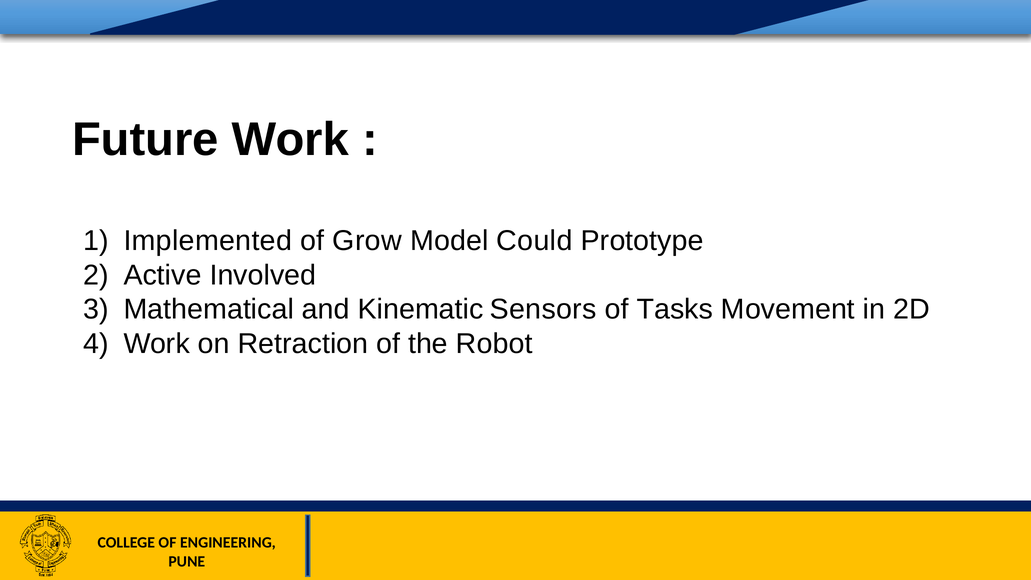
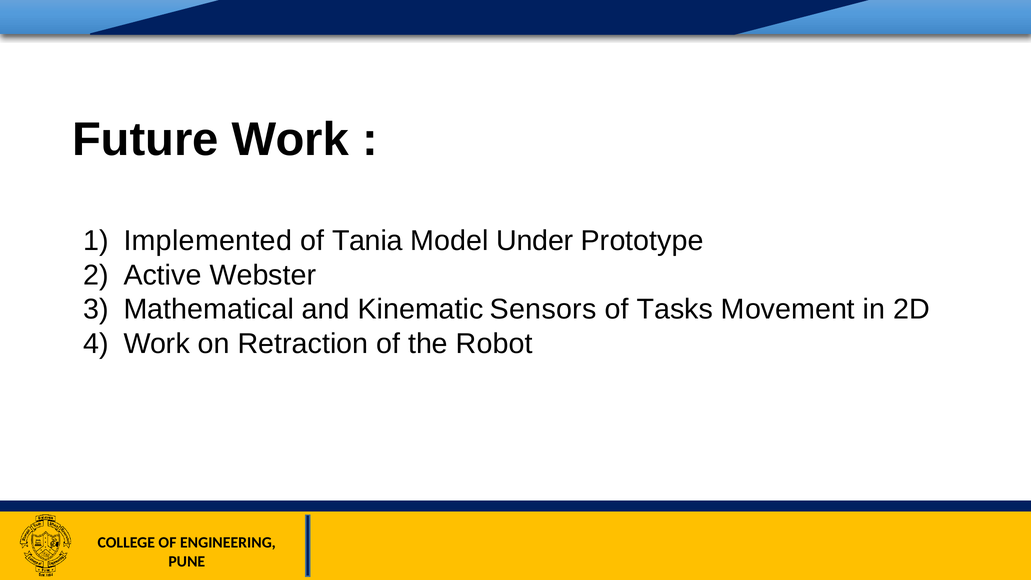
Grow: Grow -> Tania (367, 241)
Could: Could -> Under (535, 241)
Involved: Involved -> Webster (263, 275)
